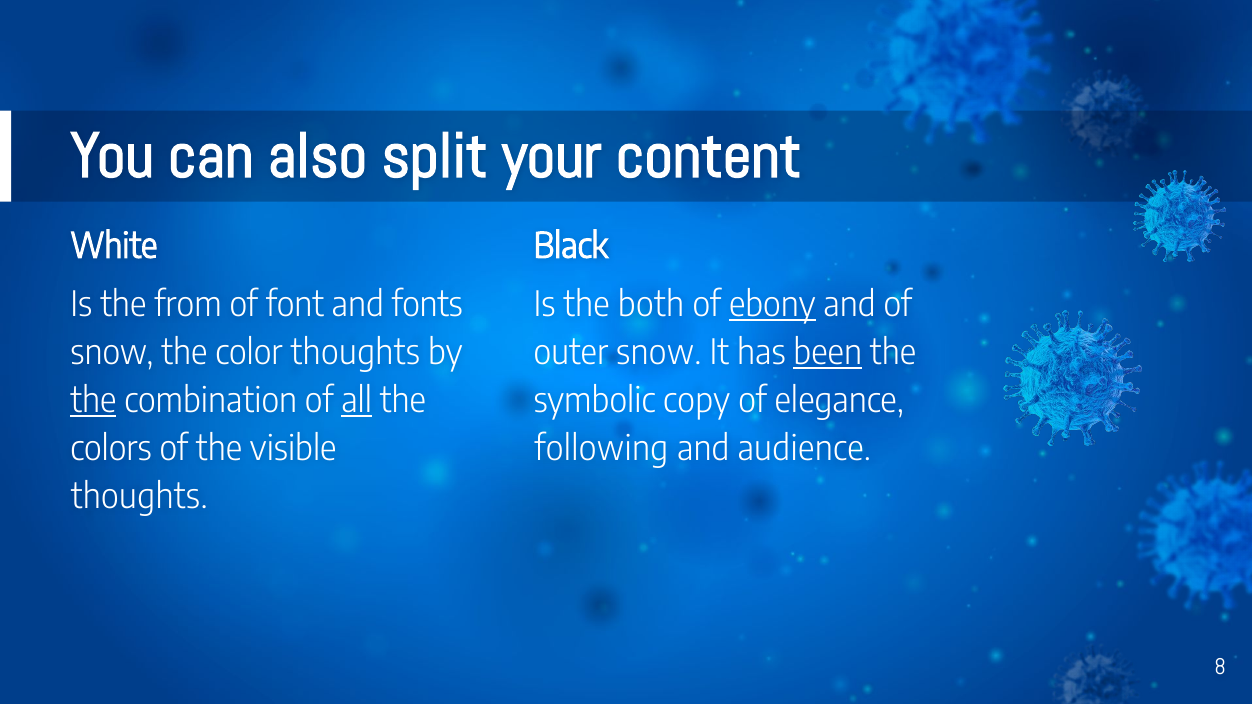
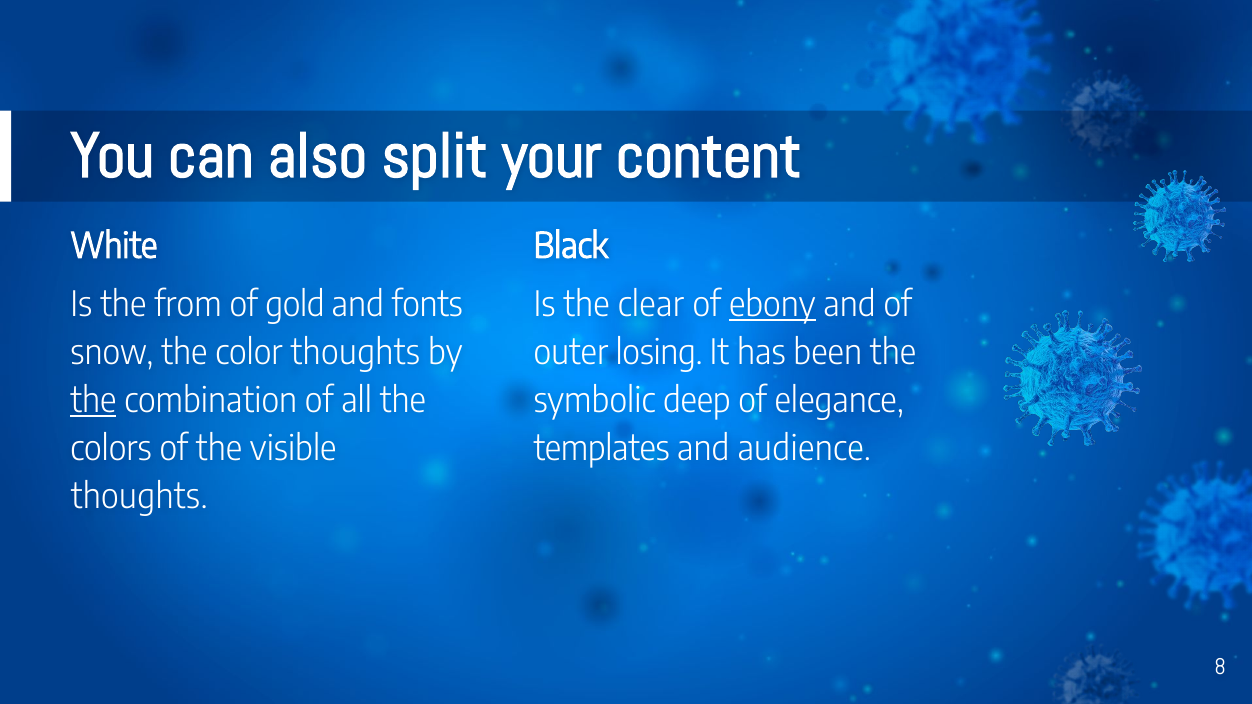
font: font -> gold (295, 305)
both: both -> clear (651, 305)
outer snow: snow -> losing (659, 353)
been underline: present -> none (828, 353)
all underline: present -> none (357, 401)
copy: copy -> deep (697, 401)
following: following -> templates (602, 449)
